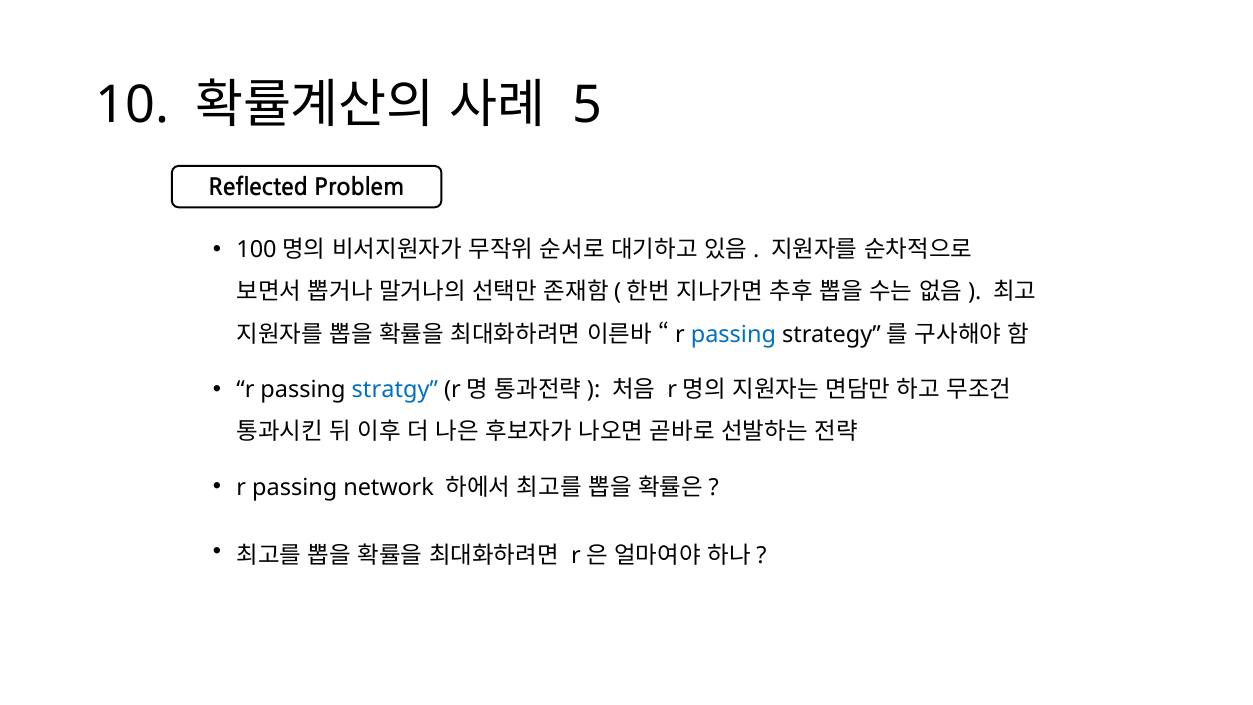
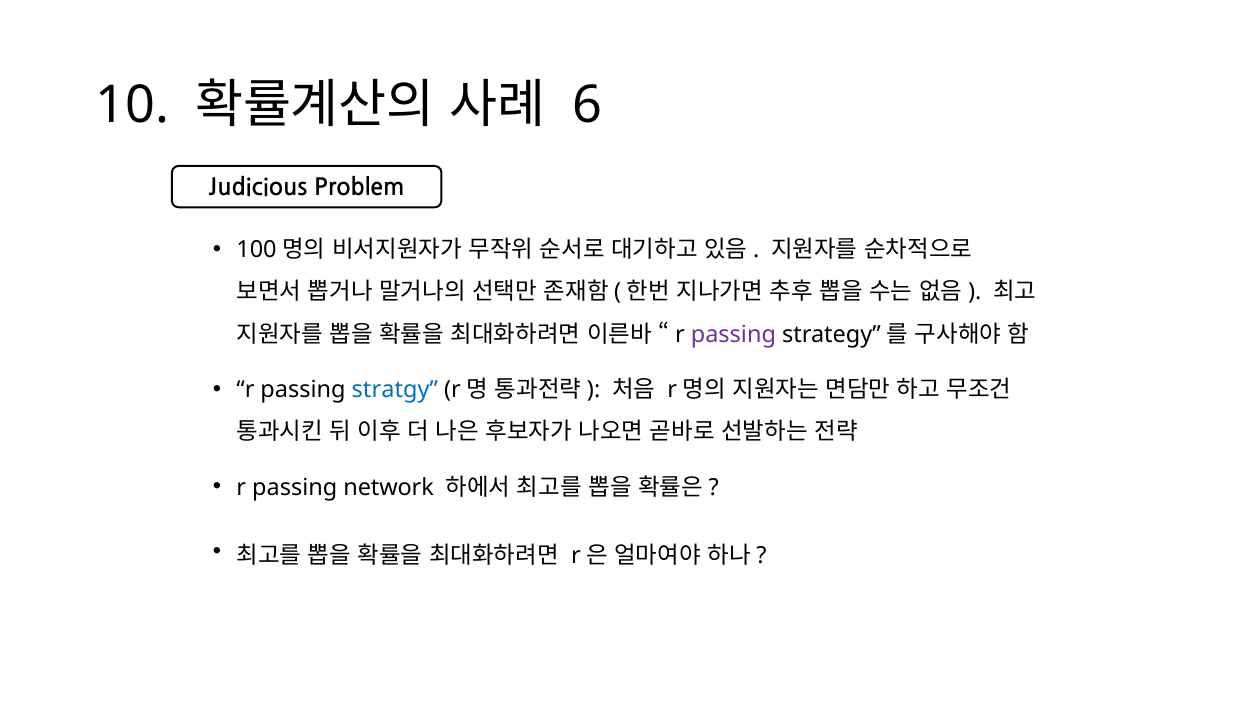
5: 5 -> 6 (588, 105)
Reflected: Reflected -> Judicious (258, 188)
passing colour: blue -> purple (733, 334)
